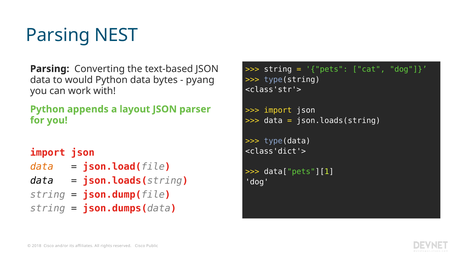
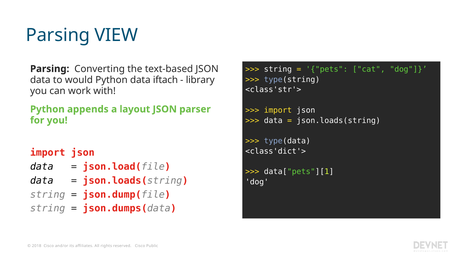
NEST: NEST -> VIEW (116, 35)
bytes: bytes -> iftach (165, 80)
pyang: pyang -> library (200, 80)
data colour: orange -> black (42, 167)
